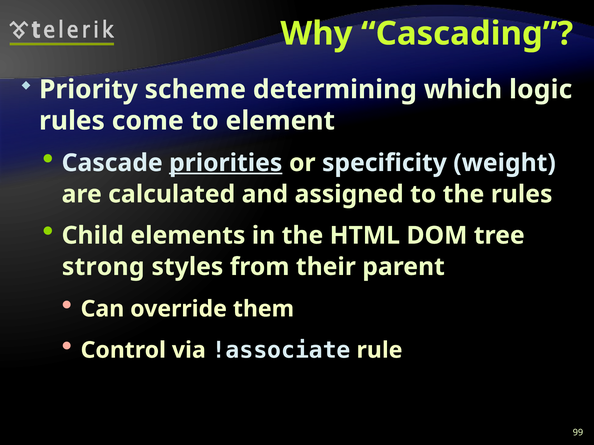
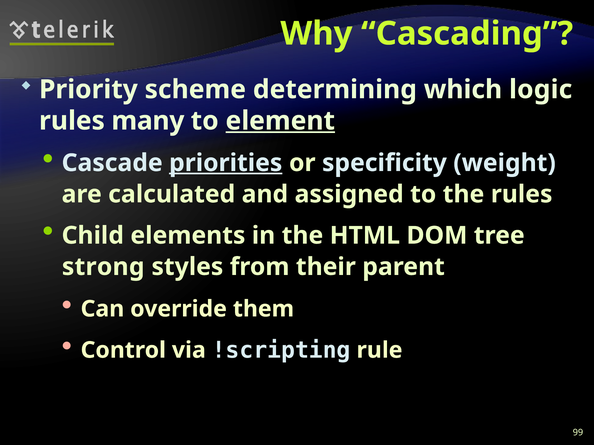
come: come -> many (148, 121)
element underline: none -> present (280, 121)
!associate: !associate -> !scripting (281, 351)
